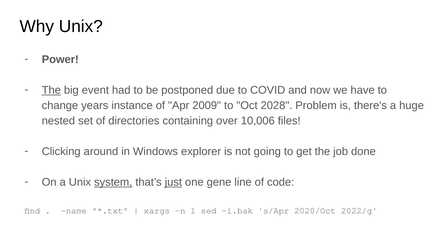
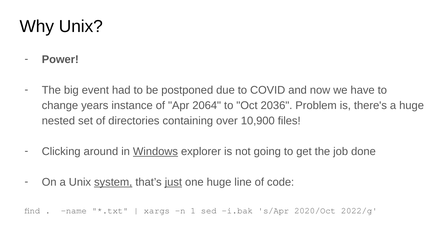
The underline: present -> none (51, 90)
2009: 2009 -> 2064 (207, 105)
2028: 2028 -> 2036 (276, 105)
10,006: 10,006 -> 10,900 (258, 121)
Windows underline: none -> present (155, 151)
one gene: gene -> huge (219, 182)
